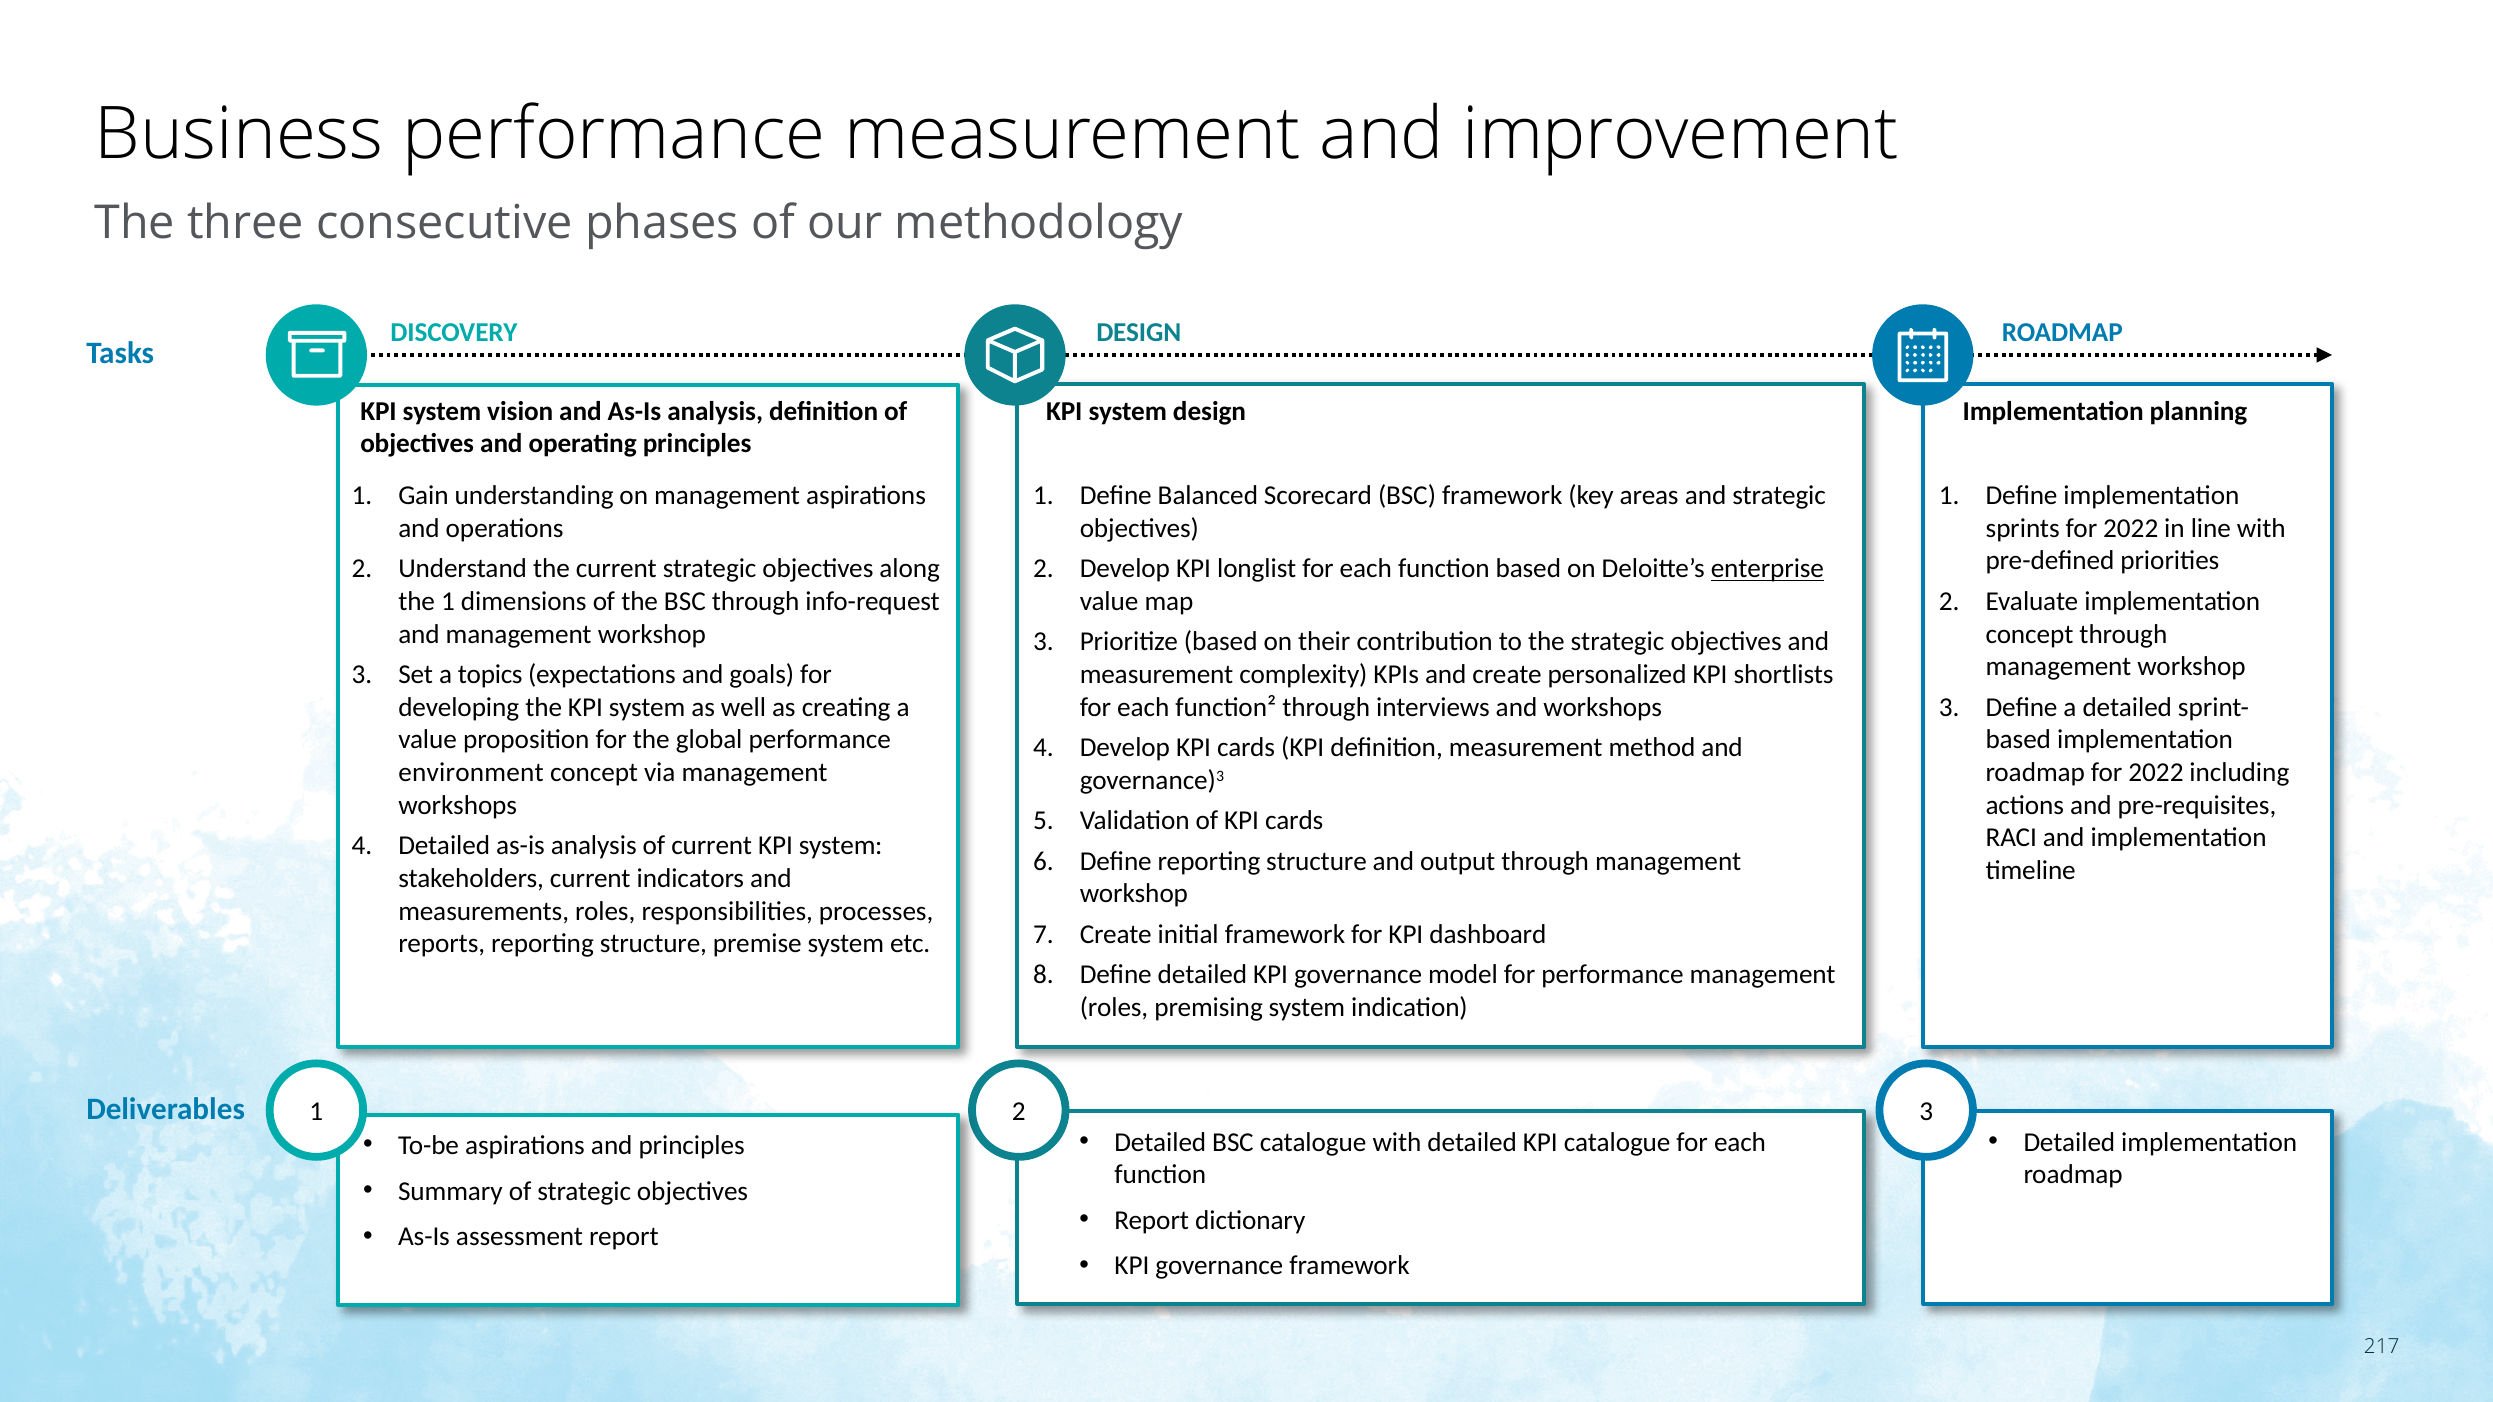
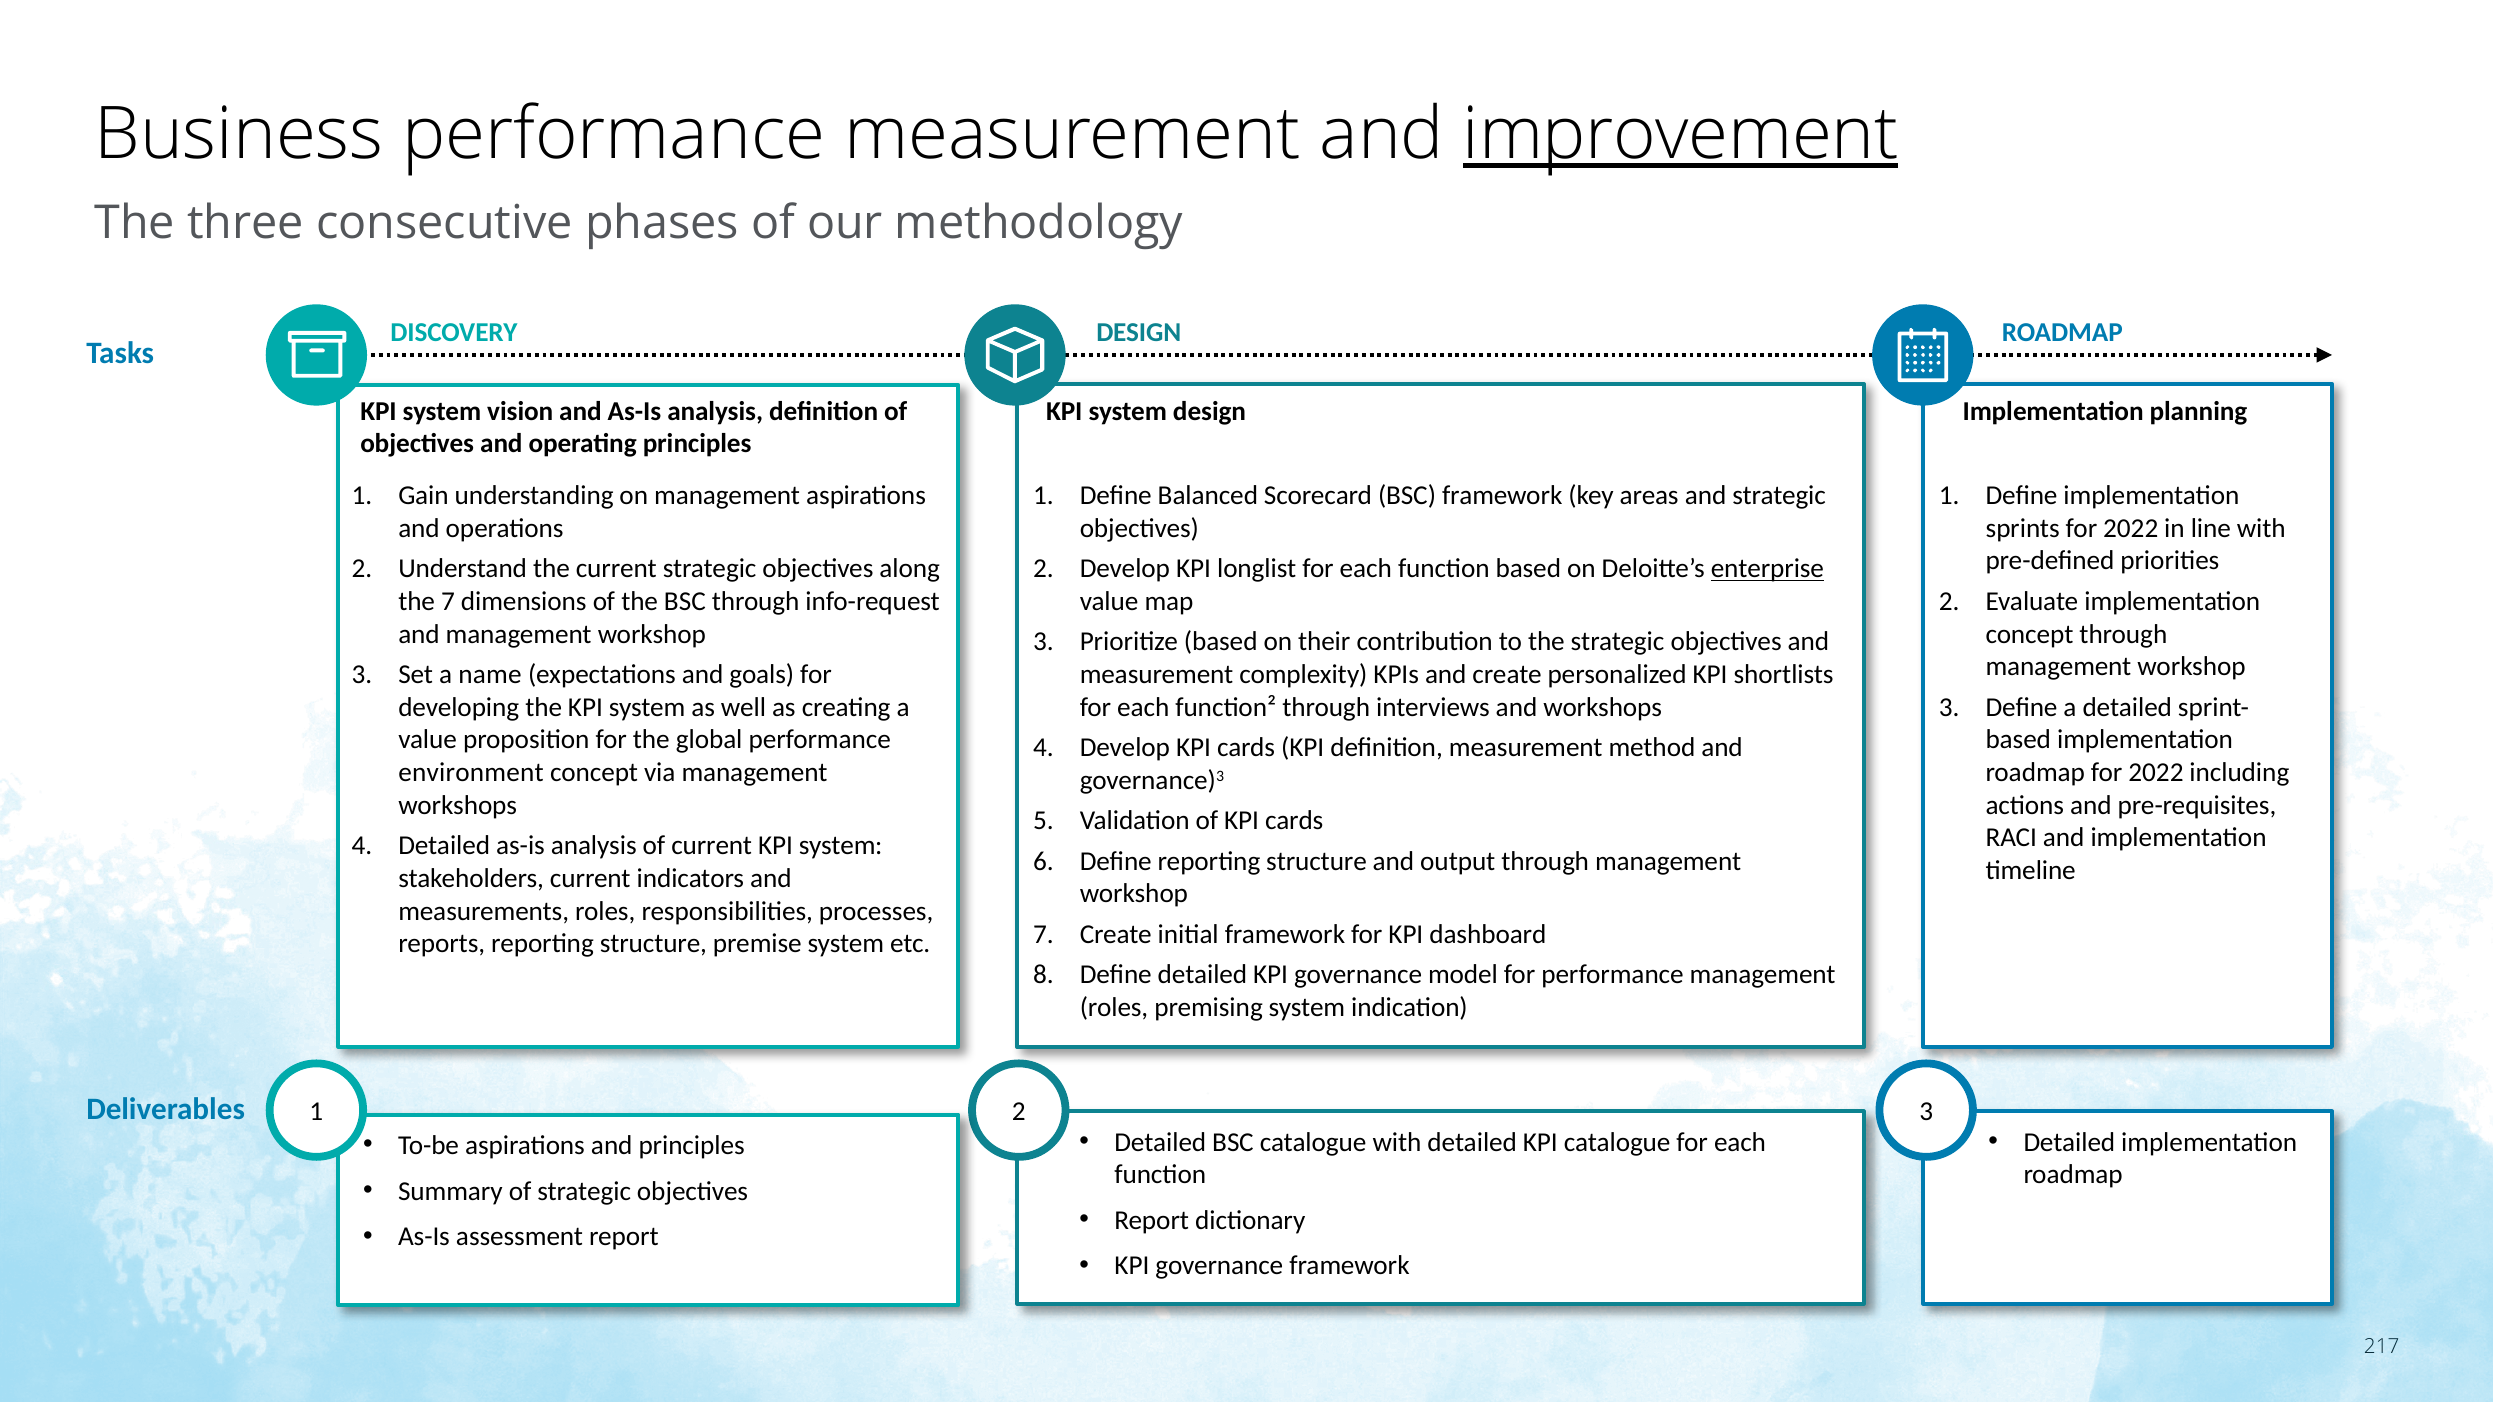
improvement underline: none -> present (1681, 134)
the 1: 1 -> 7 (448, 601)
topics: topics -> name (490, 675)
